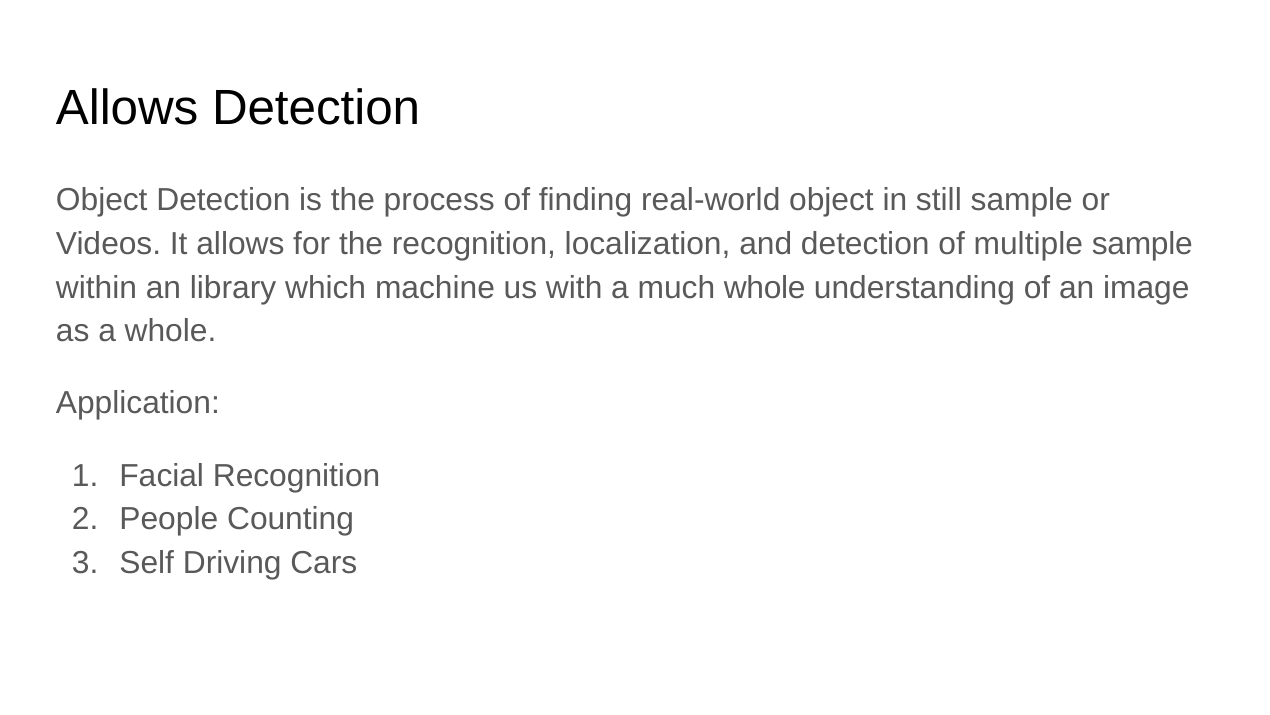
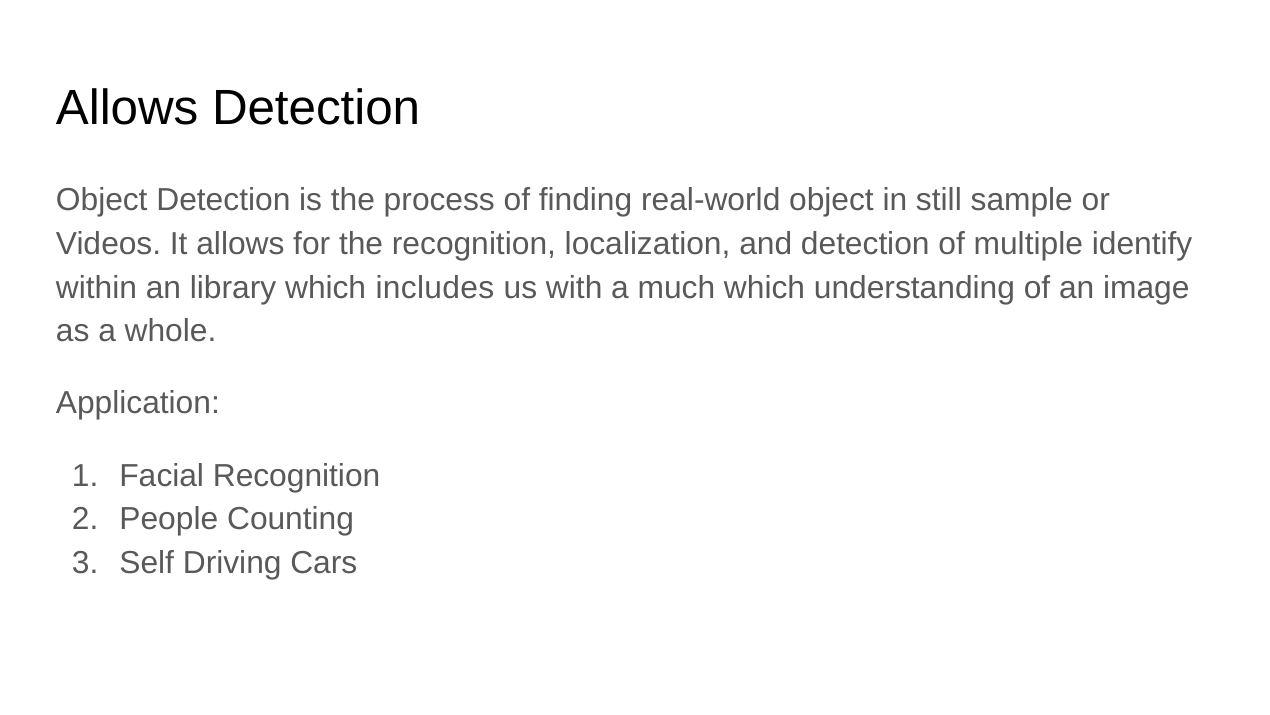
multiple sample: sample -> identify (1142, 244)
machine: machine -> includes (435, 287)
much whole: whole -> which (765, 287)
